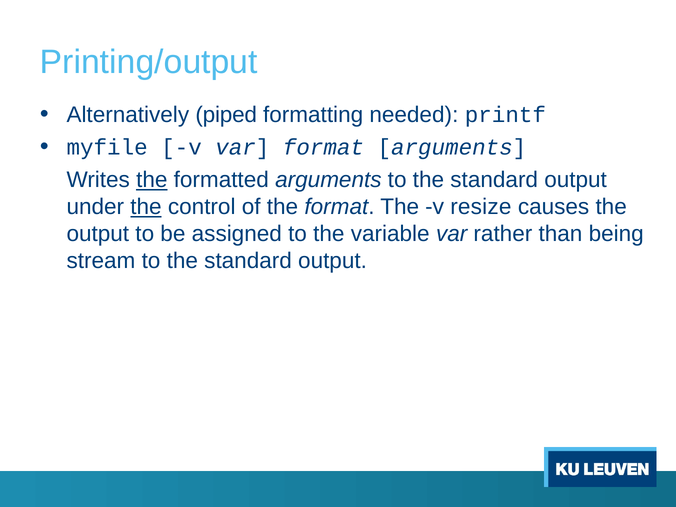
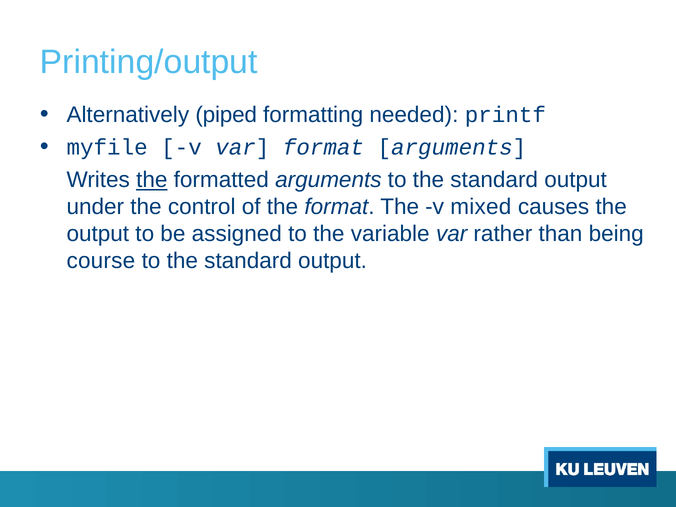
the underline: present -> none (146, 207)
resize: resize -> mixed (481, 207)
stream: stream -> course (101, 261)
